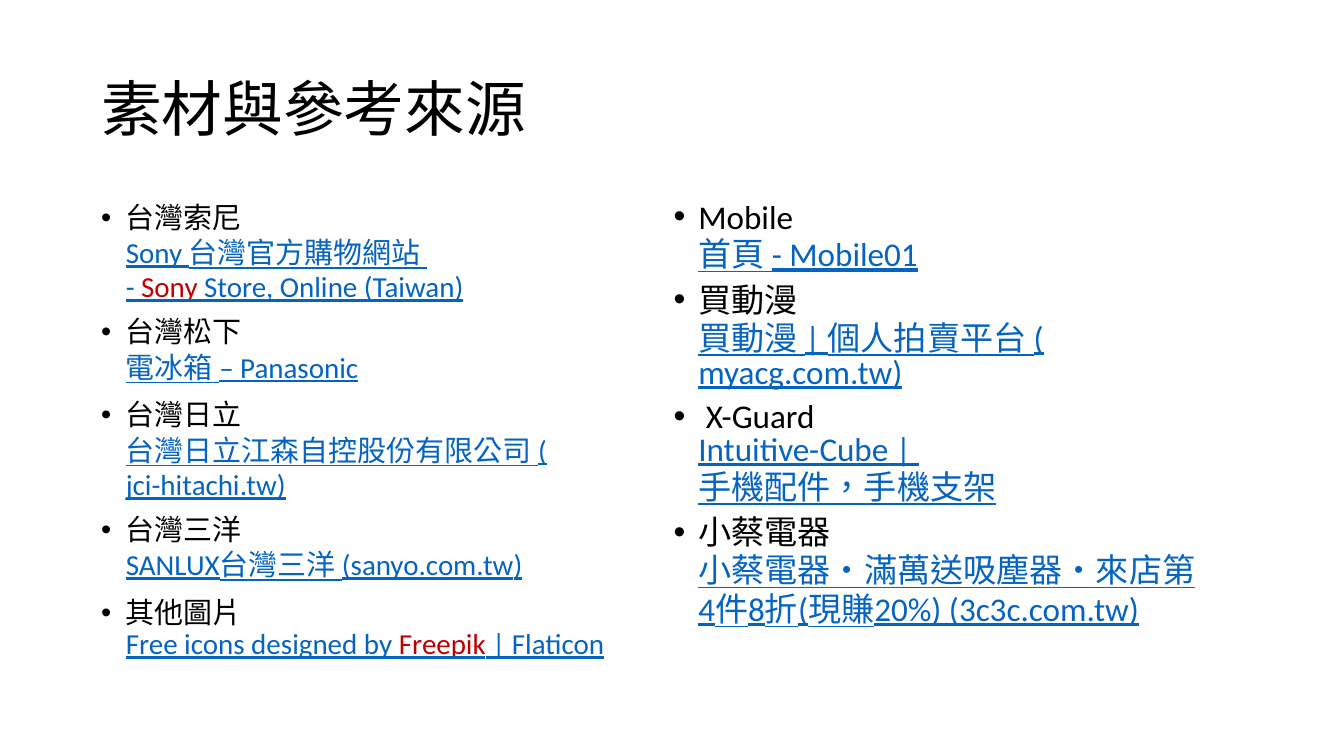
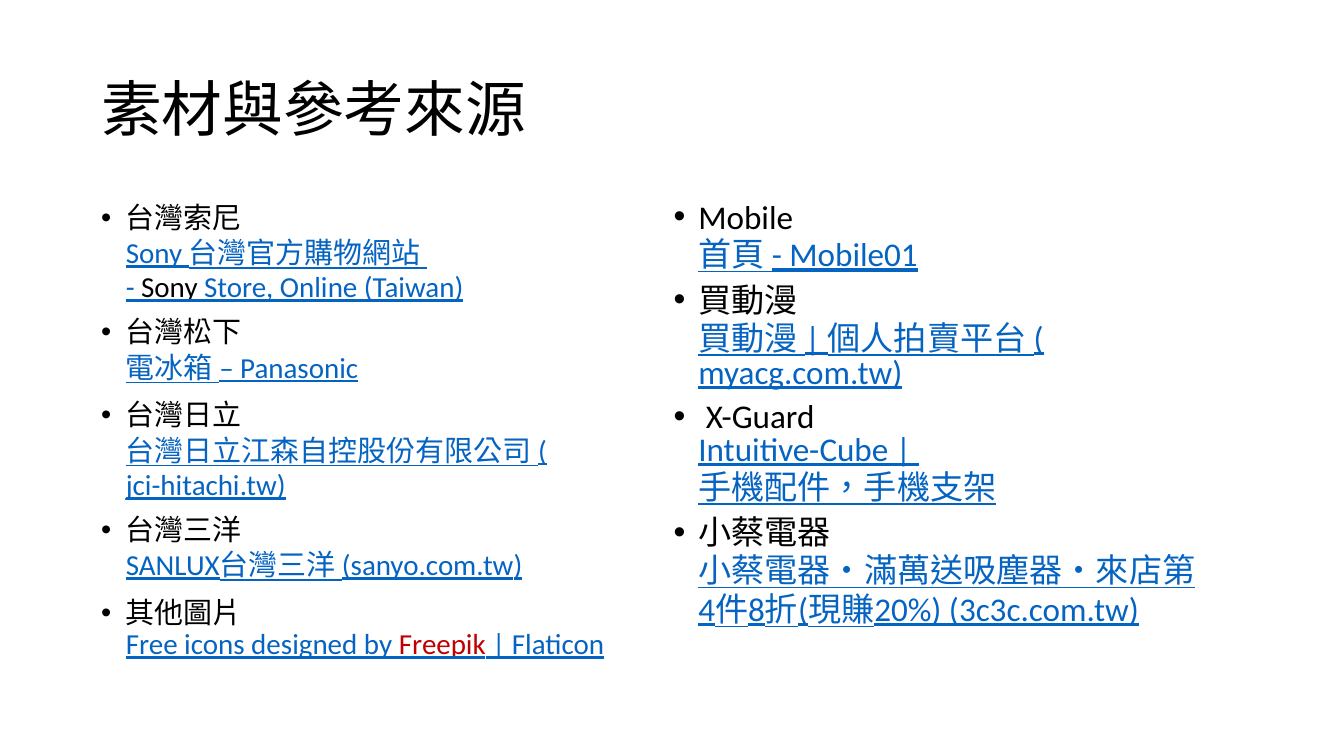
Sony colour: red -> black (169, 288)
